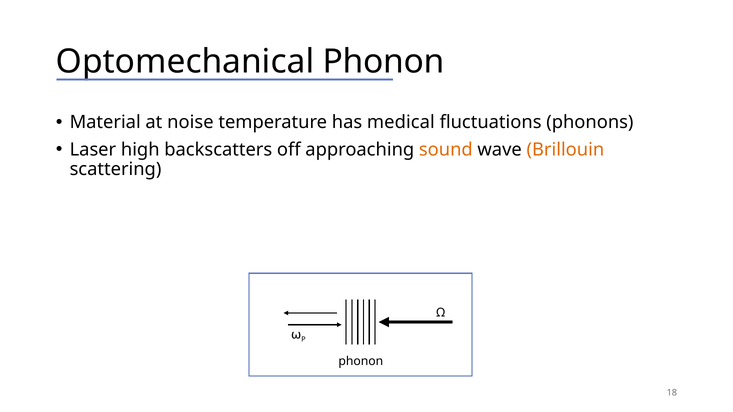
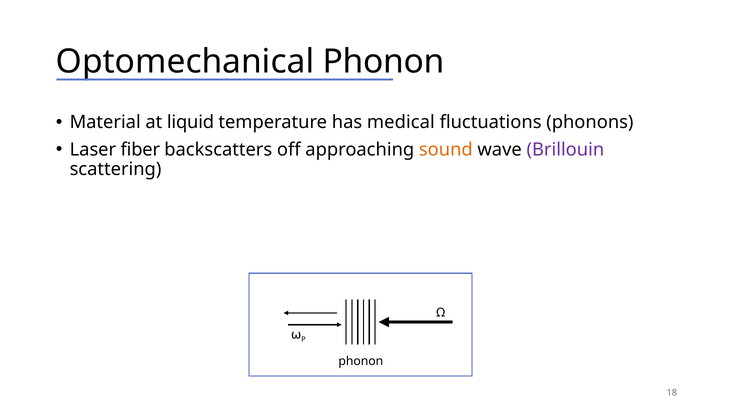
noise: noise -> liquid (191, 122)
high: high -> fiber (140, 150)
Brillouin colour: orange -> purple (565, 150)
